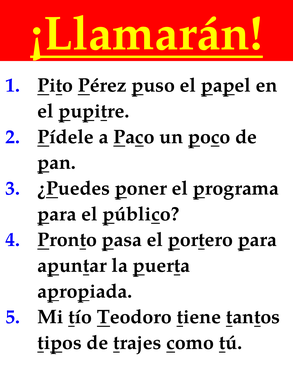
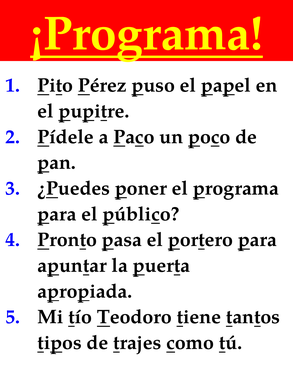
¡Llamarán: ¡Llamarán -> ¡Programa (147, 34)
